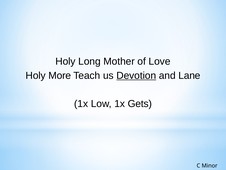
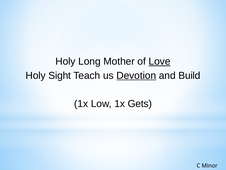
Love underline: none -> present (160, 61)
More: More -> Sight (60, 75)
Lane: Lane -> Build (189, 75)
